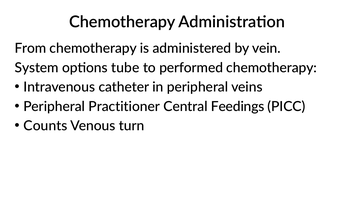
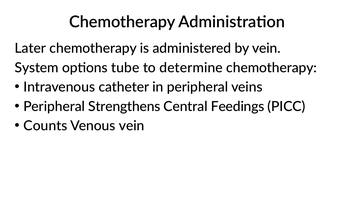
From: From -> Later (30, 48)
performed: performed -> determine (191, 68)
Practitioner: Practitioner -> Strengthens (124, 106)
Venous turn: turn -> vein (132, 126)
